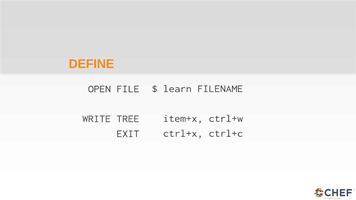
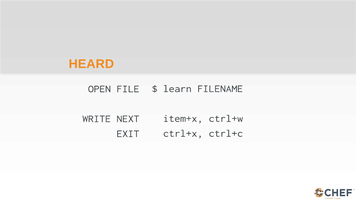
DEFINE: DEFINE -> HEARD (91, 64)
TREE: TREE -> NEXT (128, 119)
